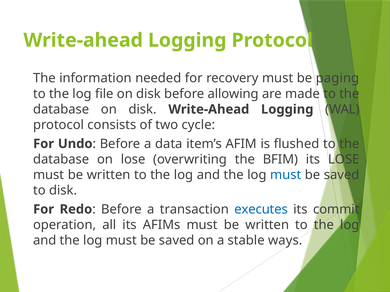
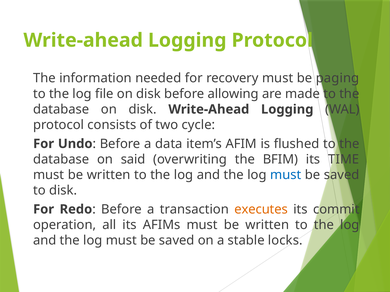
on lose: lose -> said (133, 160)
its LOSE: LOSE -> TIME (344, 160)
executes colour: blue -> orange (261, 210)
ways: ways -> locks (285, 241)
